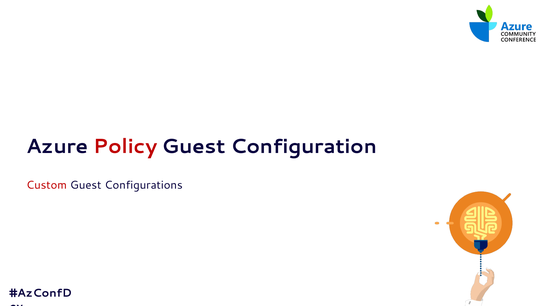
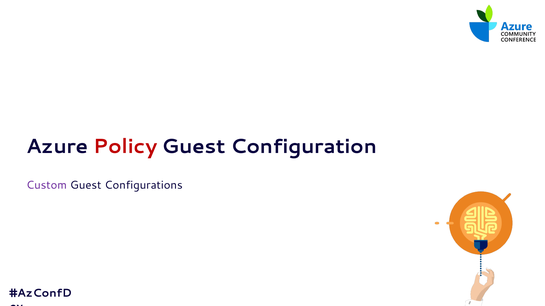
Custom colour: red -> purple (47, 185)
